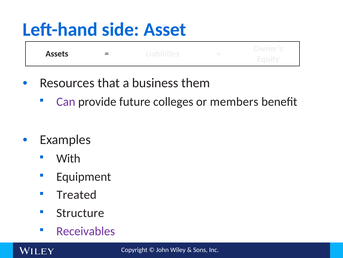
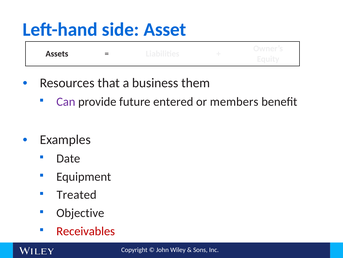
colleges: colleges -> entered (173, 101)
With: With -> Date (68, 158)
Structure: Structure -> Objective (80, 212)
Receivables colour: purple -> red (86, 231)
